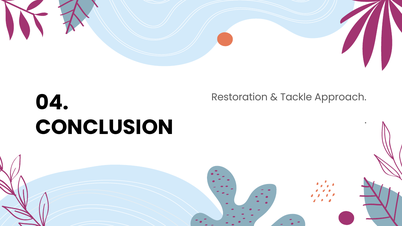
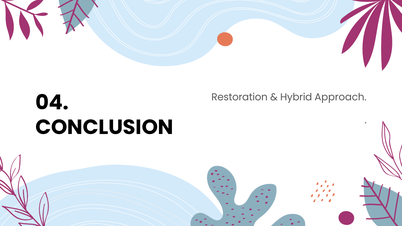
Tackle: Tackle -> Hybrid (296, 97)
